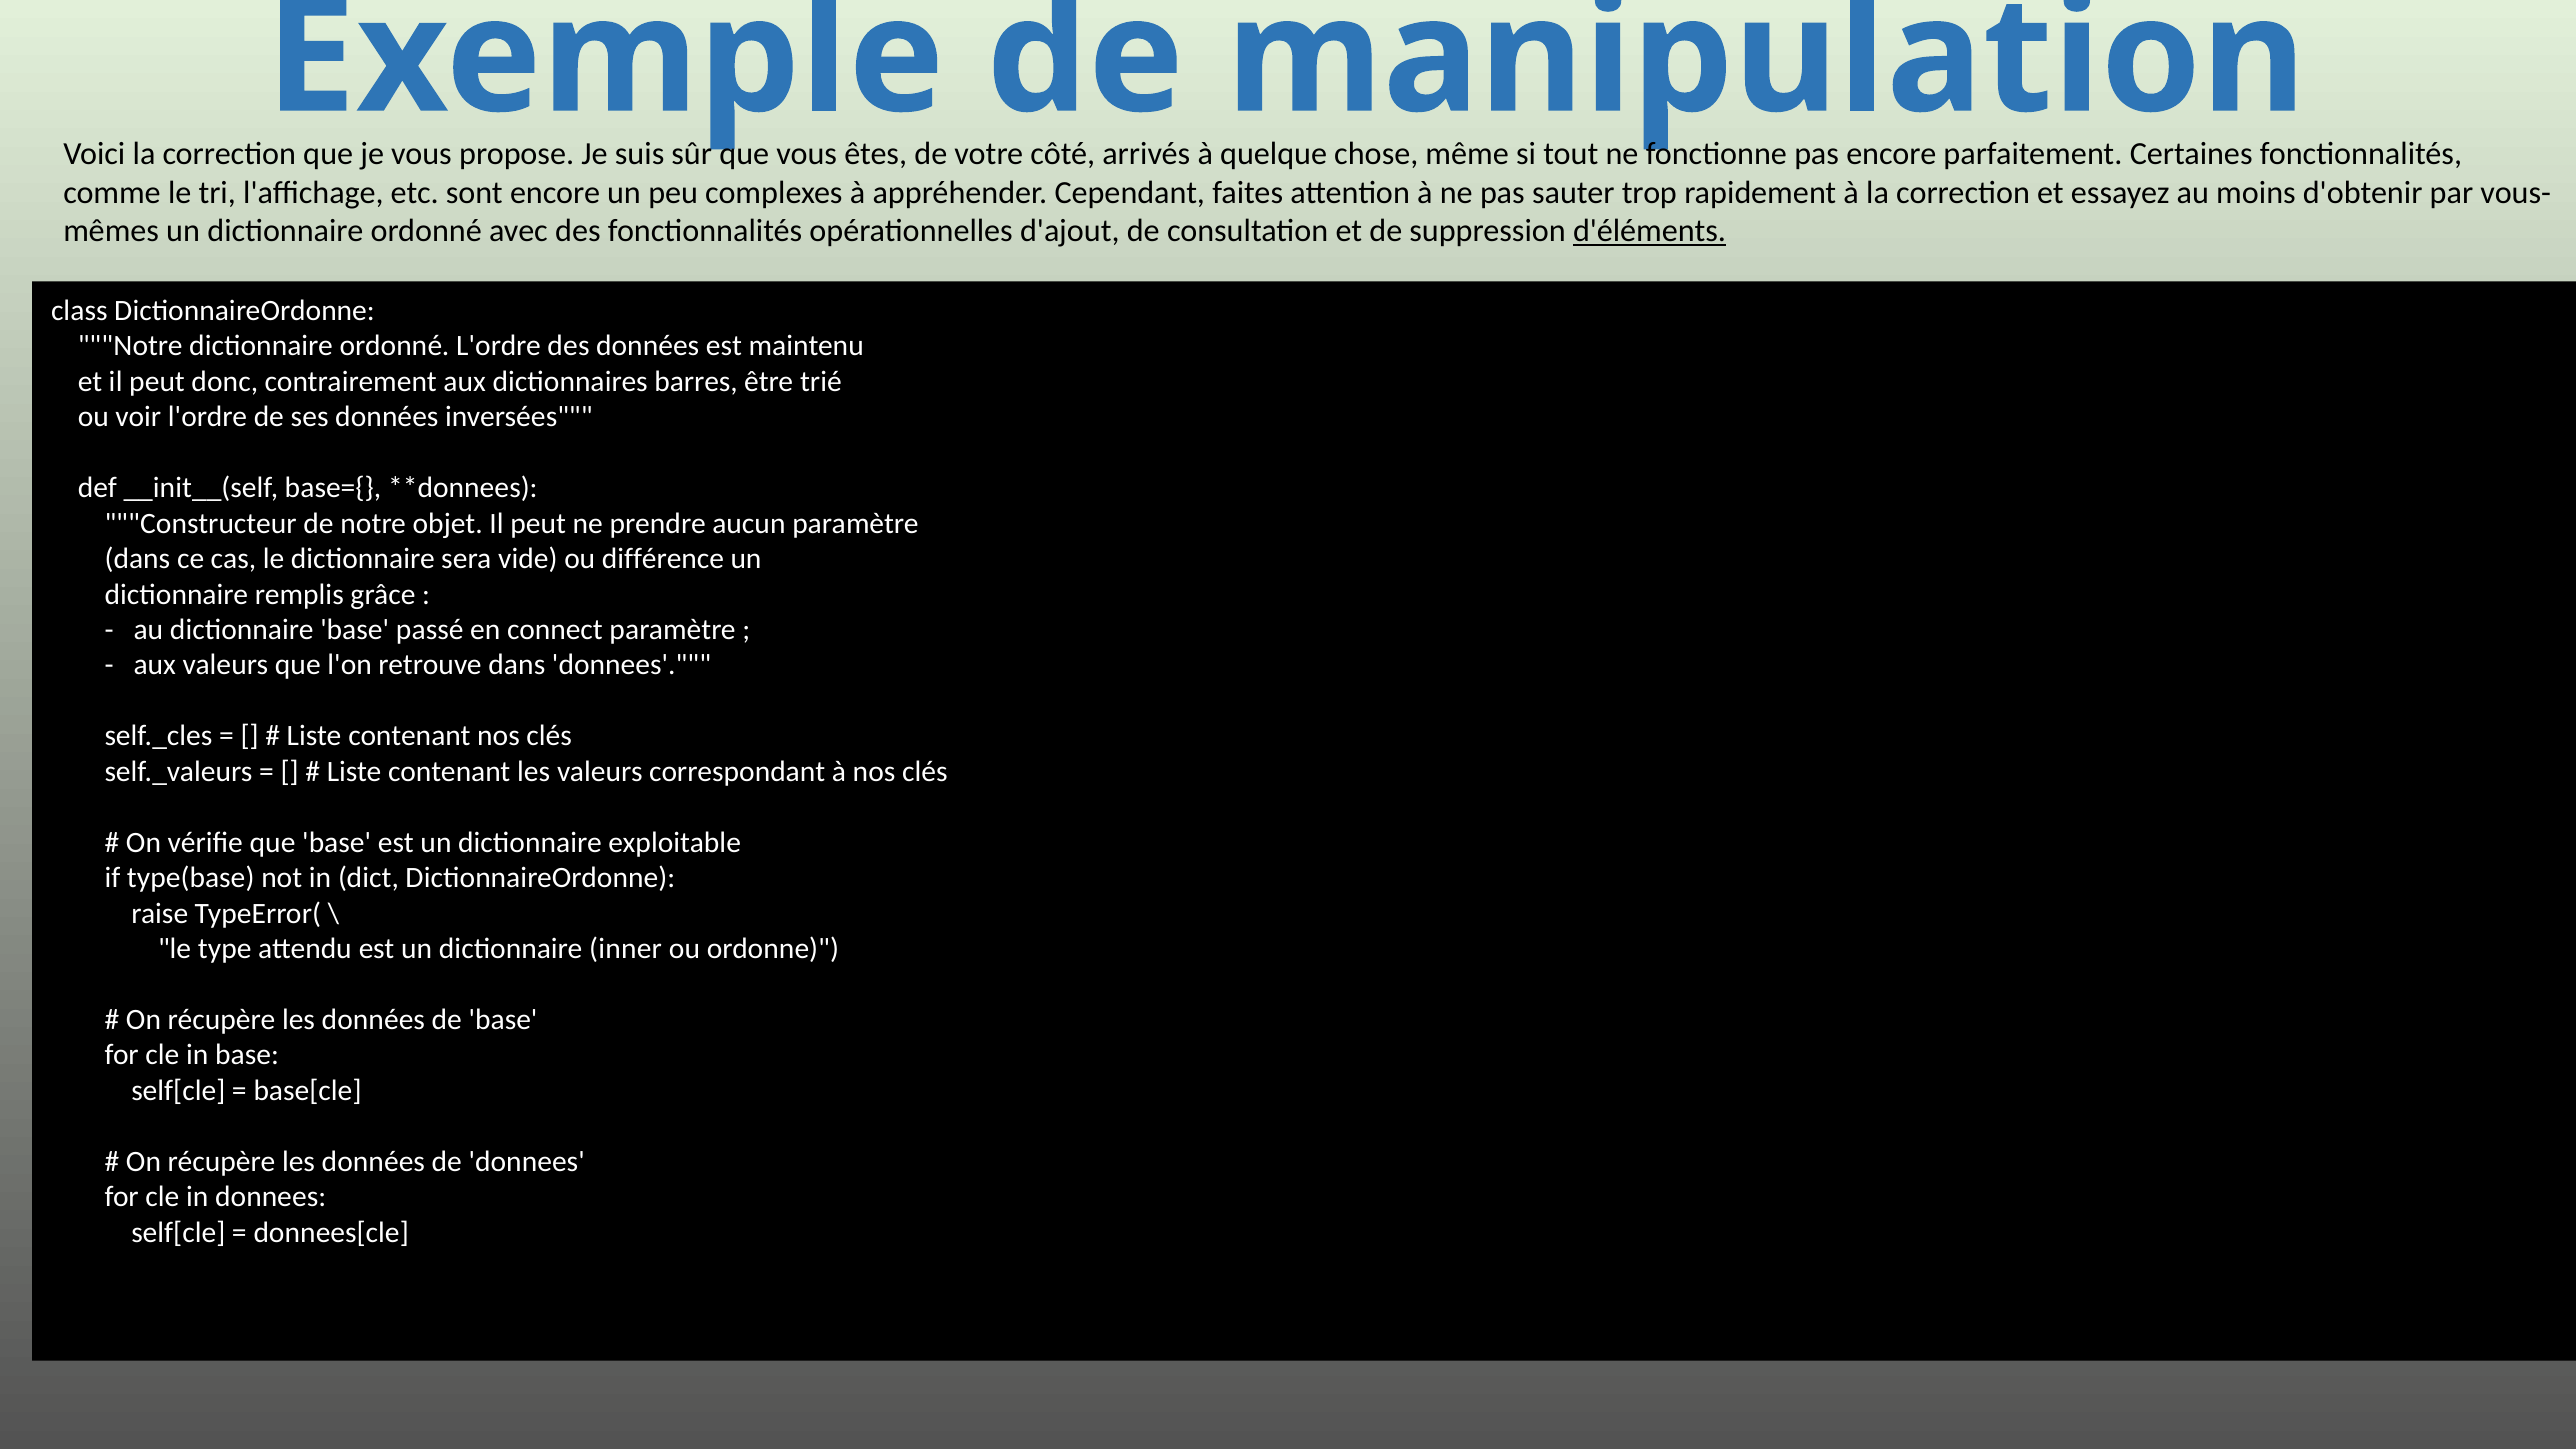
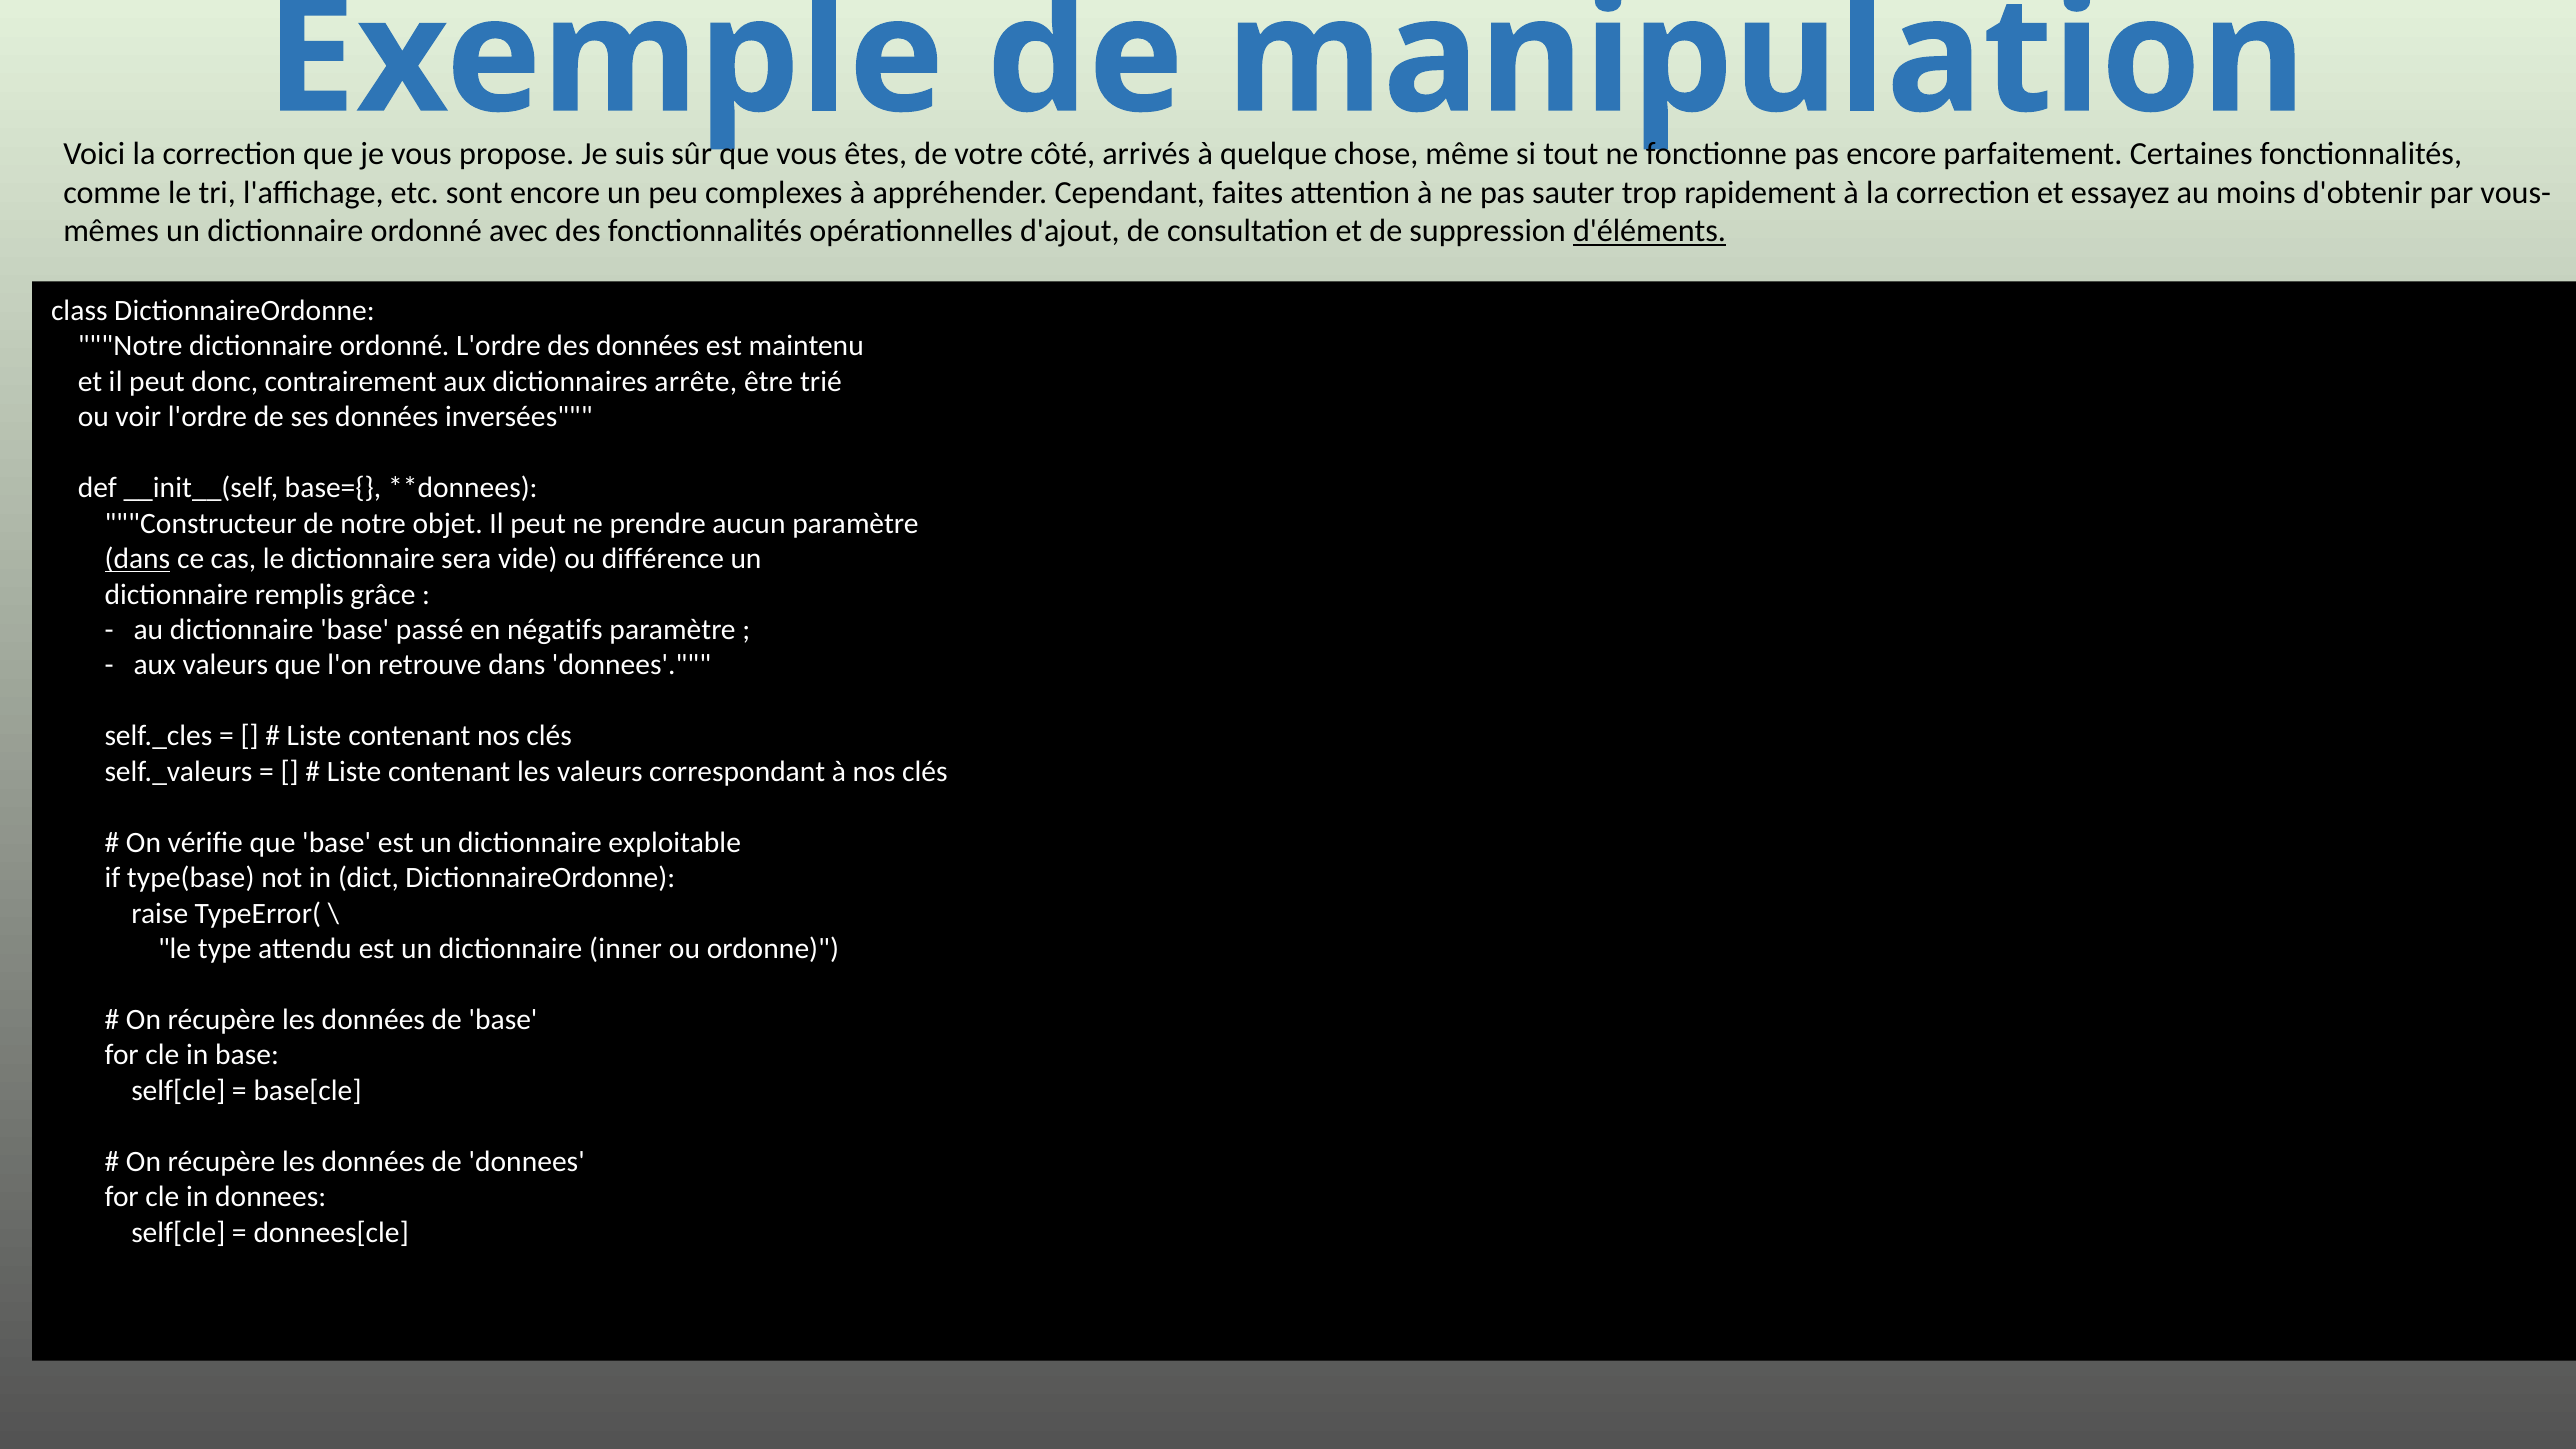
barres: barres -> arrête (696, 382)
dans underline: none -> present (137, 559)
connect: connect -> négatifs (555, 630)
